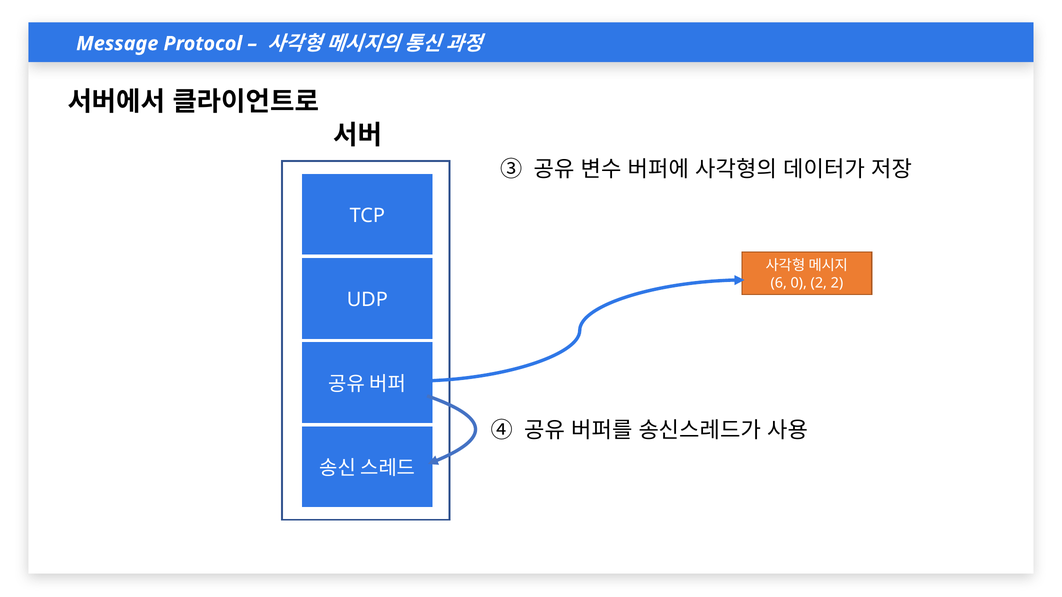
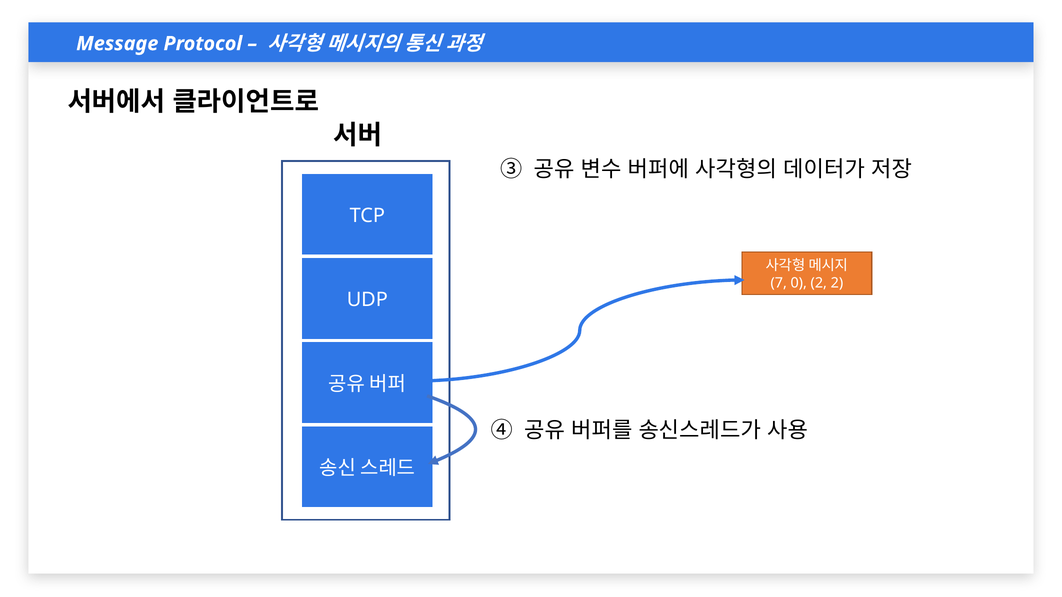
6: 6 -> 7 (779, 283)
